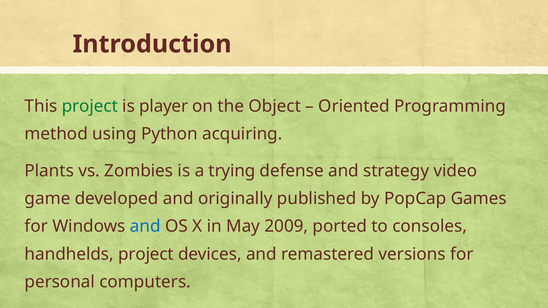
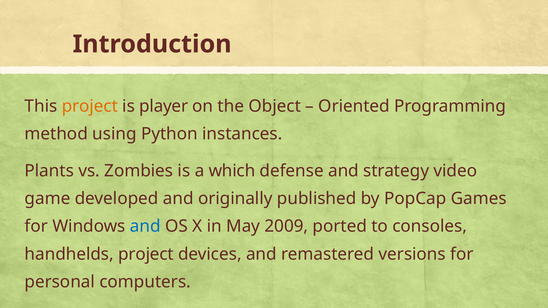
project colour: green -> orange (90, 106)
acquiring: acquiring -> instances (242, 134)
trying: trying -> which (232, 171)
